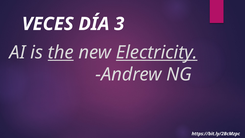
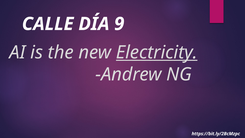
VECES: VECES -> CALLE (48, 24)
3: 3 -> 9 (119, 24)
the underline: present -> none (61, 52)
